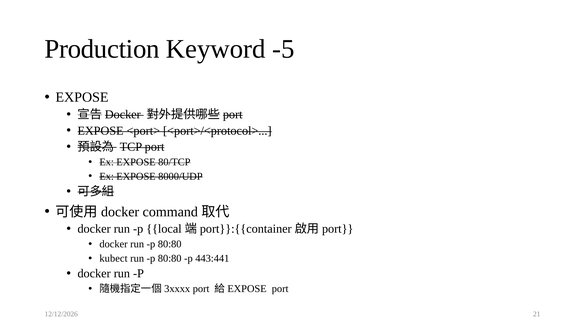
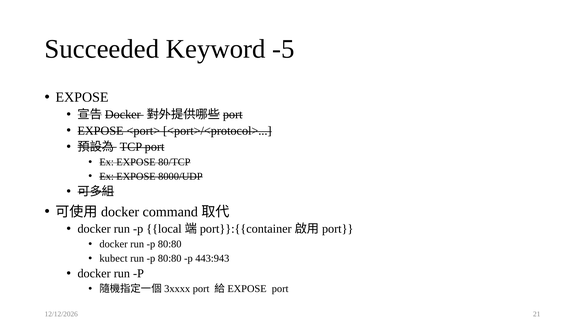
Production: Production -> Succeeded (102, 49)
443:441: 443:441 -> 443:943 (212, 258)
